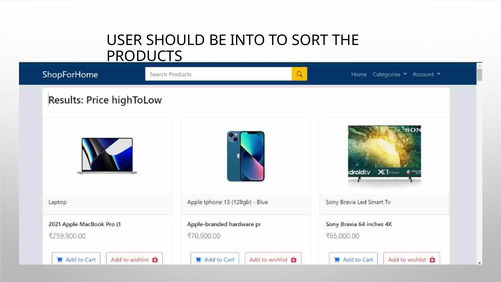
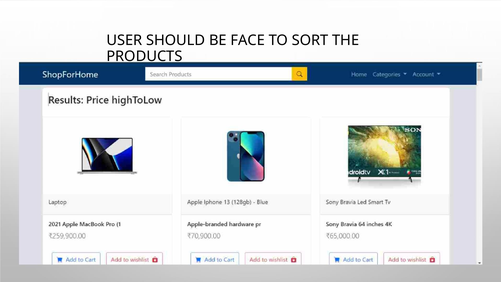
INTO: INTO -> FACE (248, 40)
